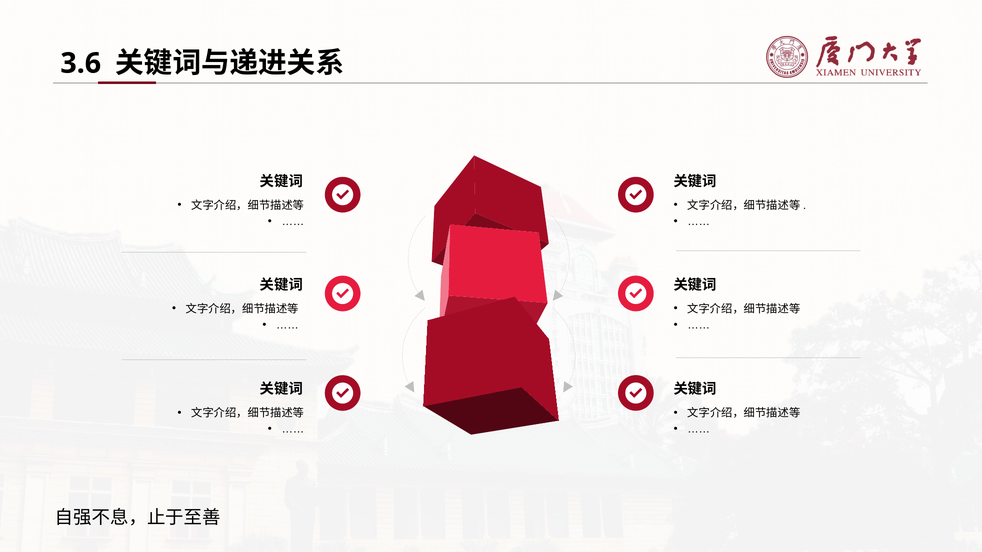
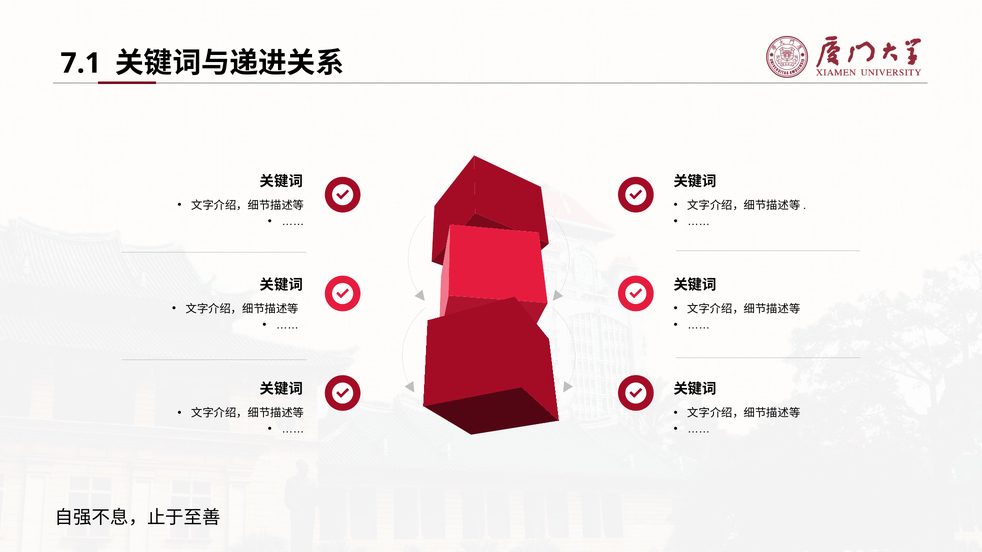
3.6: 3.6 -> 7.1 (81, 63)
